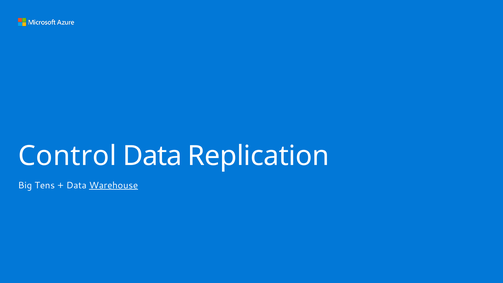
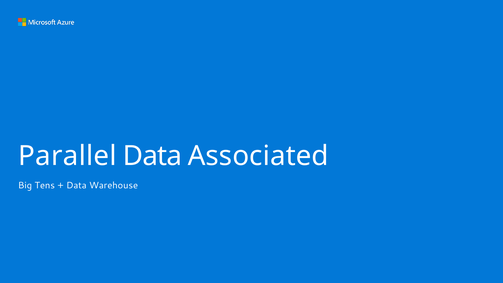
Control: Control -> Parallel (67, 156)
Replication: Replication -> Associated (258, 156)
Warehouse underline: present -> none (114, 185)
